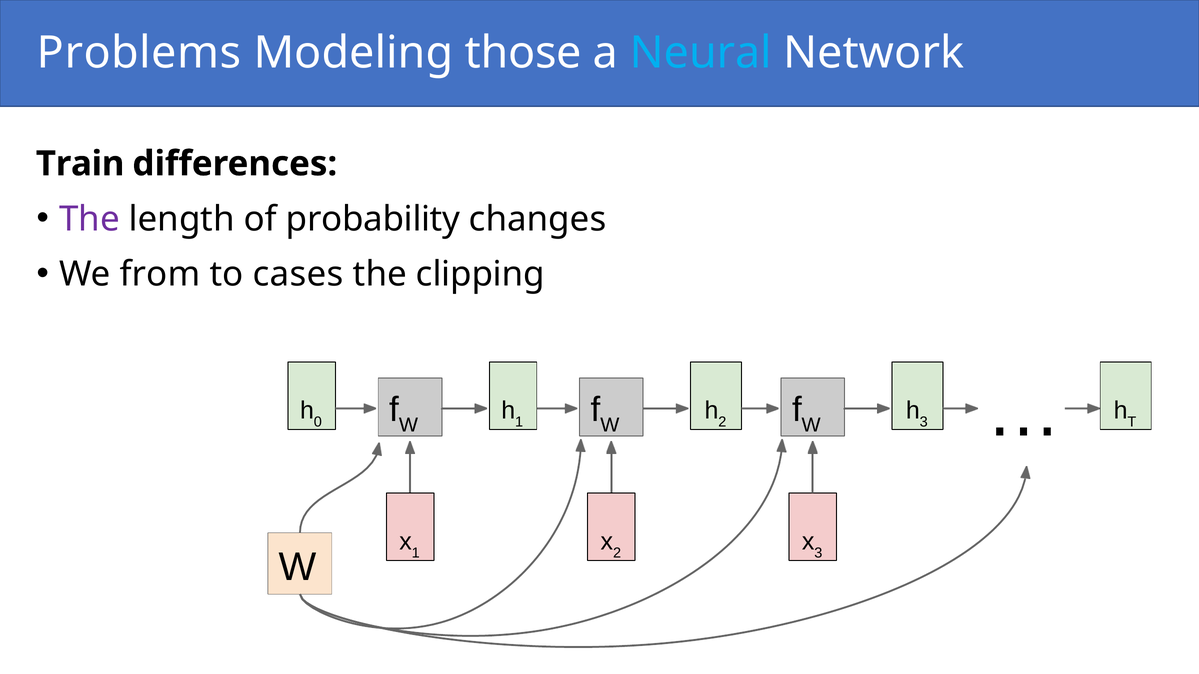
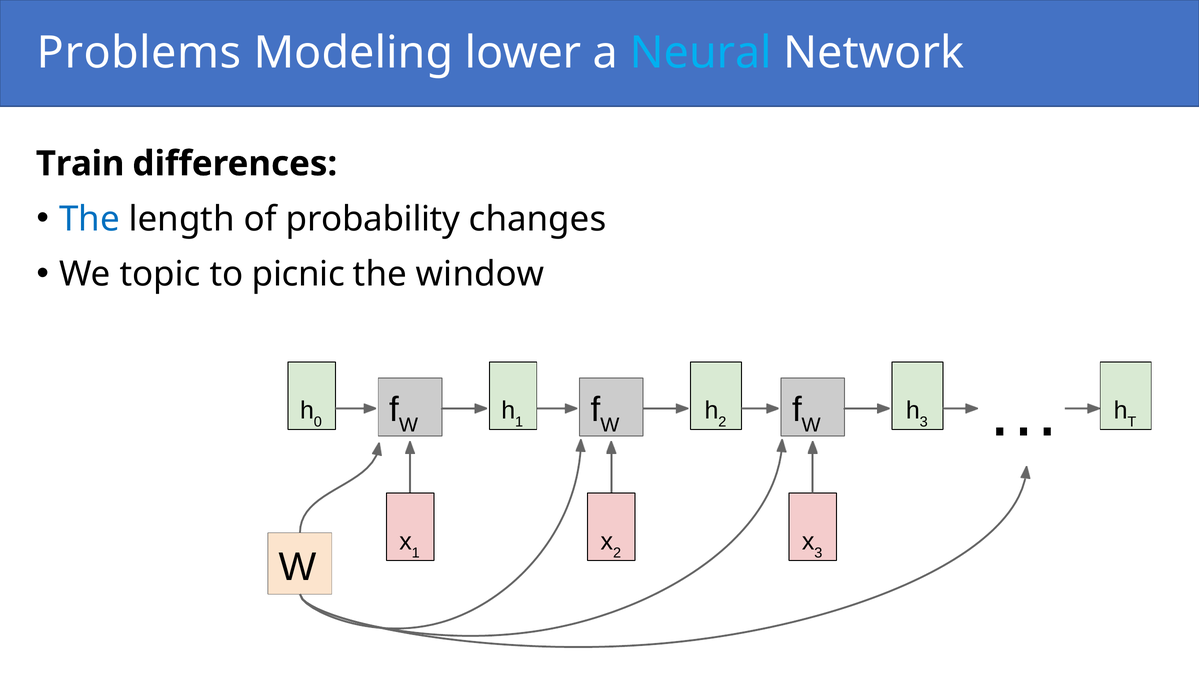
those: those -> lower (523, 53)
The colour: purple -> blue (89, 219)
from: from -> topic (160, 275)
cases: cases -> picnic (298, 275)
clipping: clipping -> window (480, 275)
